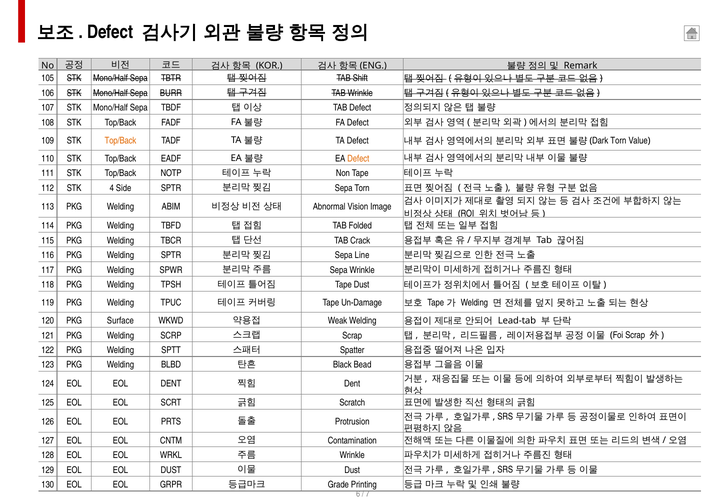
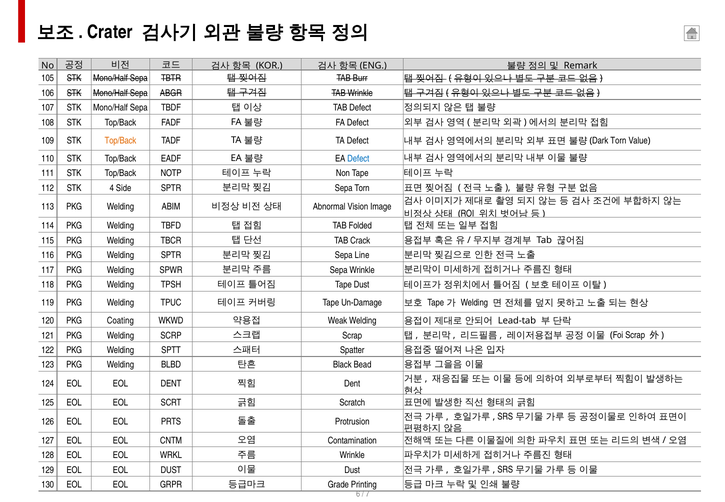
Defect: Defect -> Crater (110, 32)
Shift: Shift -> Burr (360, 78)
BURR: BURR -> ABGR (171, 93)
Defect colour: orange -> blue (358, 159)
Surface: Surface -> Coating (120, 321)
